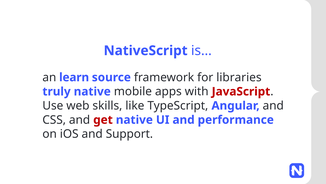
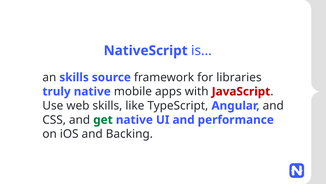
an learn: learn -> skills (74, 77)
get colour: red -> green (103, 119)
Support: Support -> Backing (129, 134)
